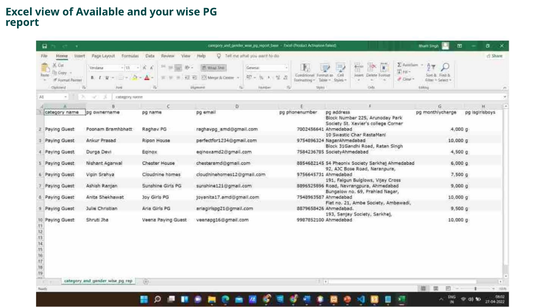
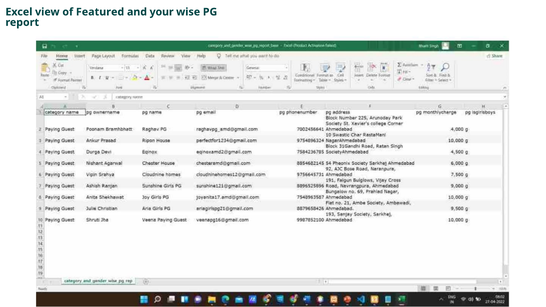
Available: Available -> Featured (100, 12)
